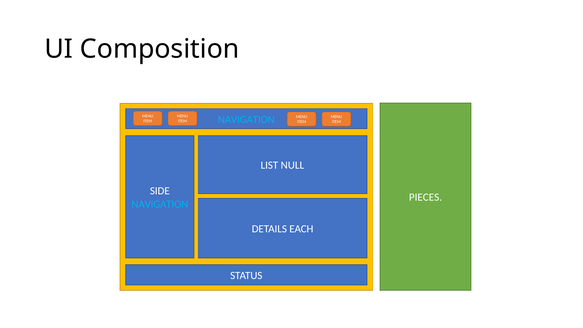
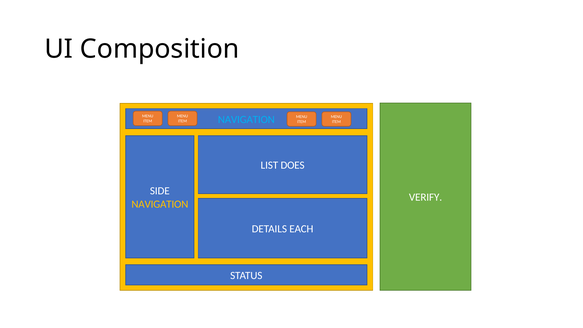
NULL: NULL -> DOES (293, 165)
PIECES: PIECES -> VERIFY (426, 197)
NAVIGATION colour: light blue -> yellow (160, 204)
